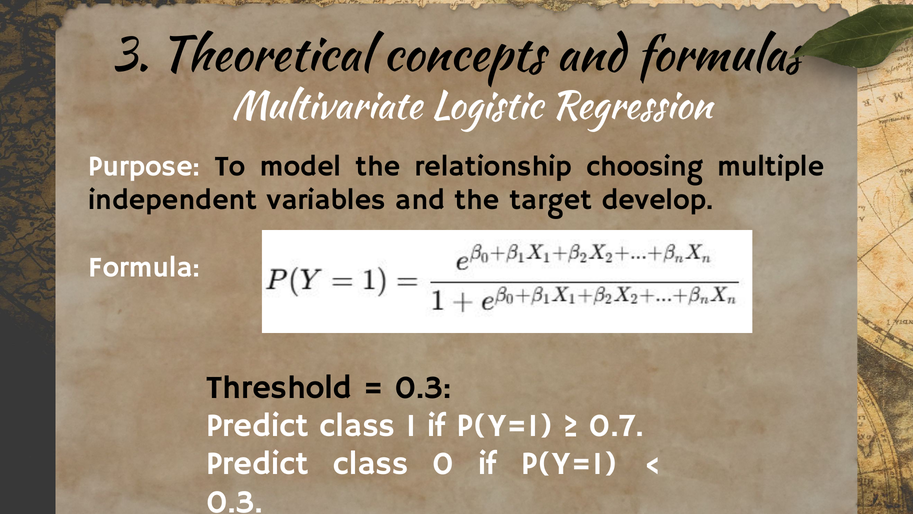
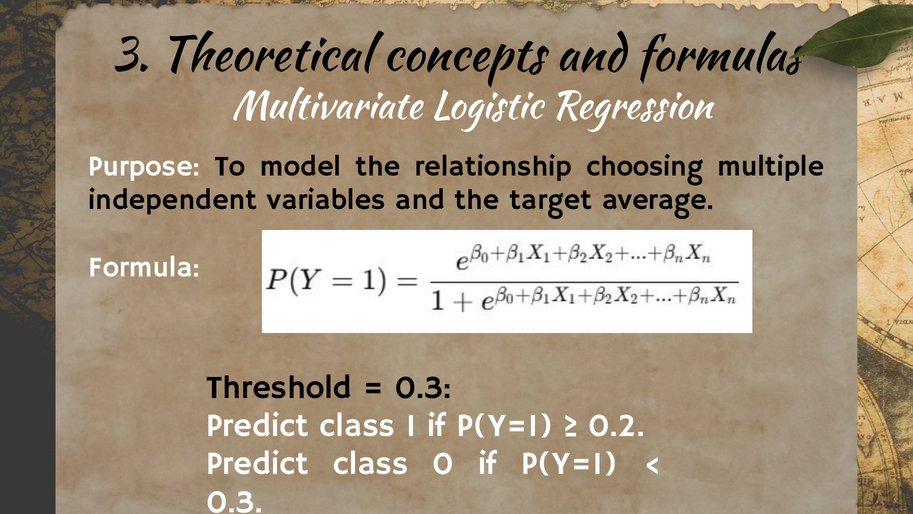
develop: develop -> average (658, 200)
0.7: 0.7 -> 0.2 (617, 425)
